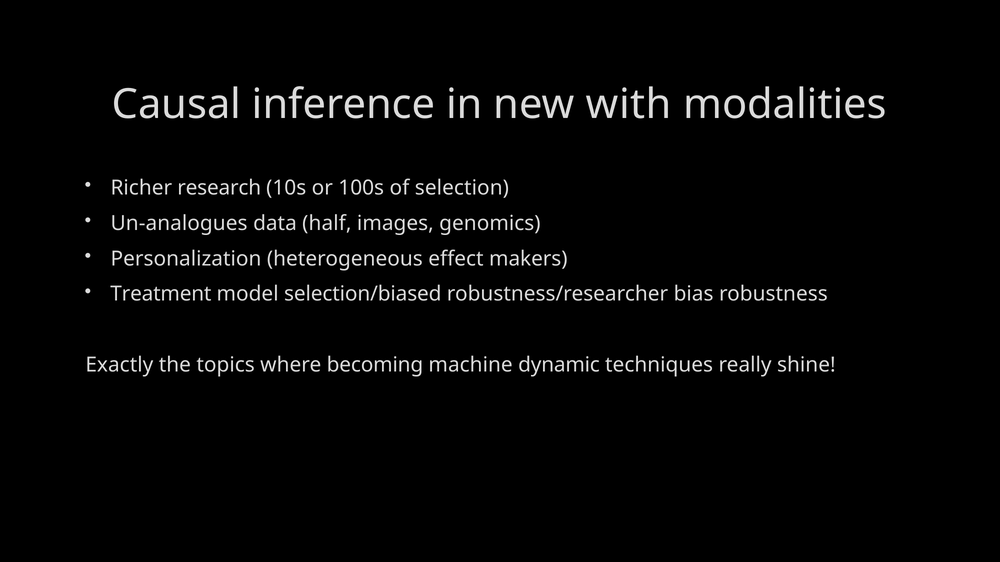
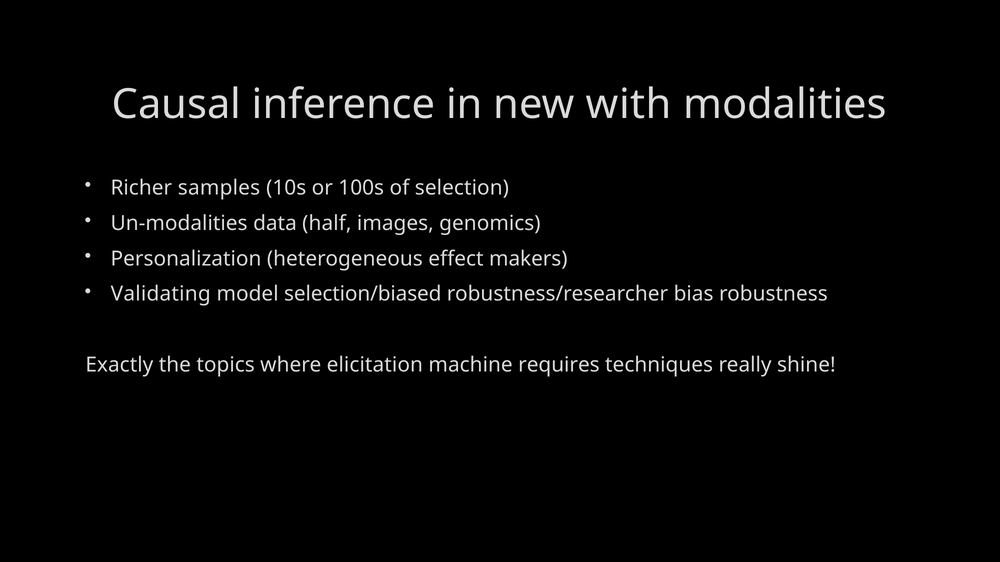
research: research -> samples (219, 188)
Un-analogues: Un-analogues -> Un-modalities (179, 223)
Treatment: Treatment -> Validating (161, 294)
becoming: becoming -> elicitation (375, 365)
dynamic: dynamic -> requires (559, 365)
